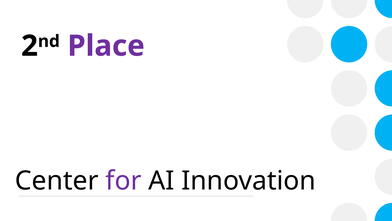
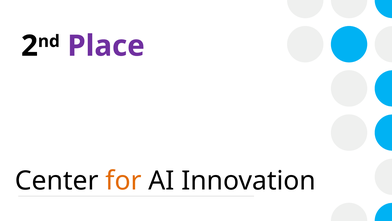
for colour: purple -> orange (123, 181)
